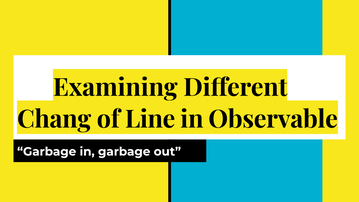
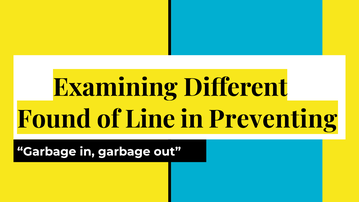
Chang: Chang -> Found (54, 119)
Observable: Observable -> Preventing (273, 119)
